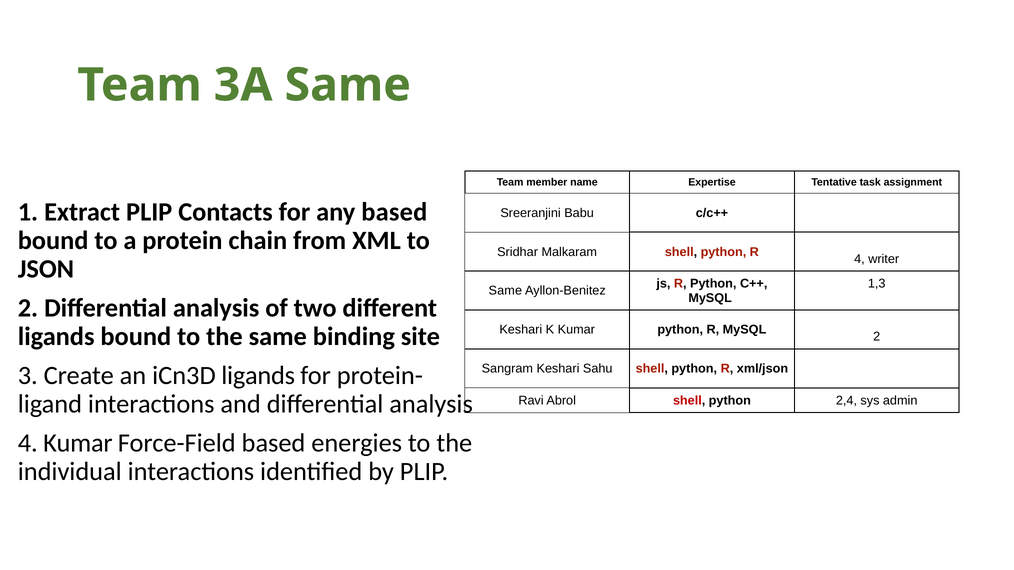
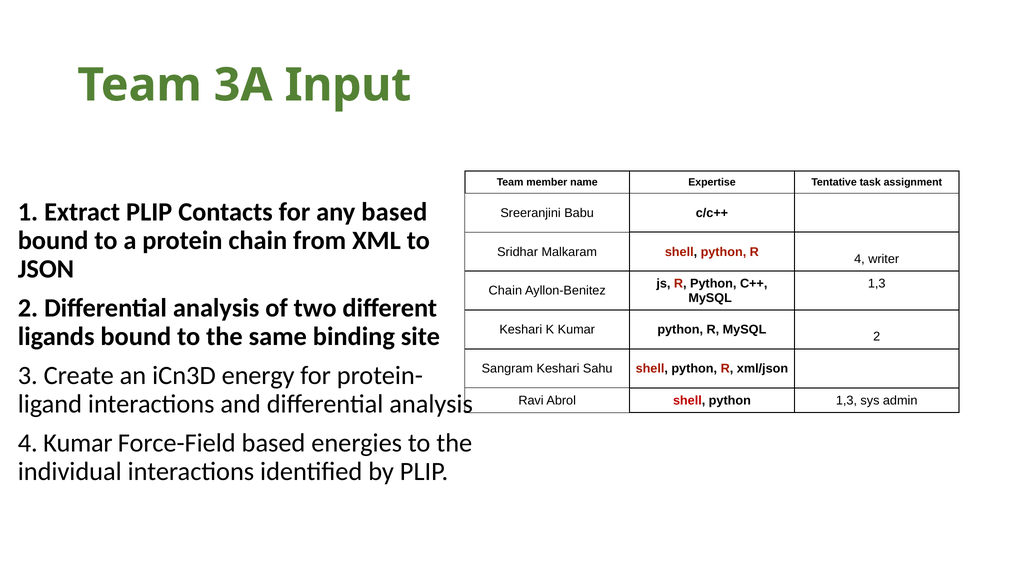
3A Same: Same -> Input (348, 85)
Same: Same -> Chain (505, 291)
iCn3D ligands: ligands -> energy (258, 376)
python 2,4: 2,4 -> 1,3 (846, 401)
